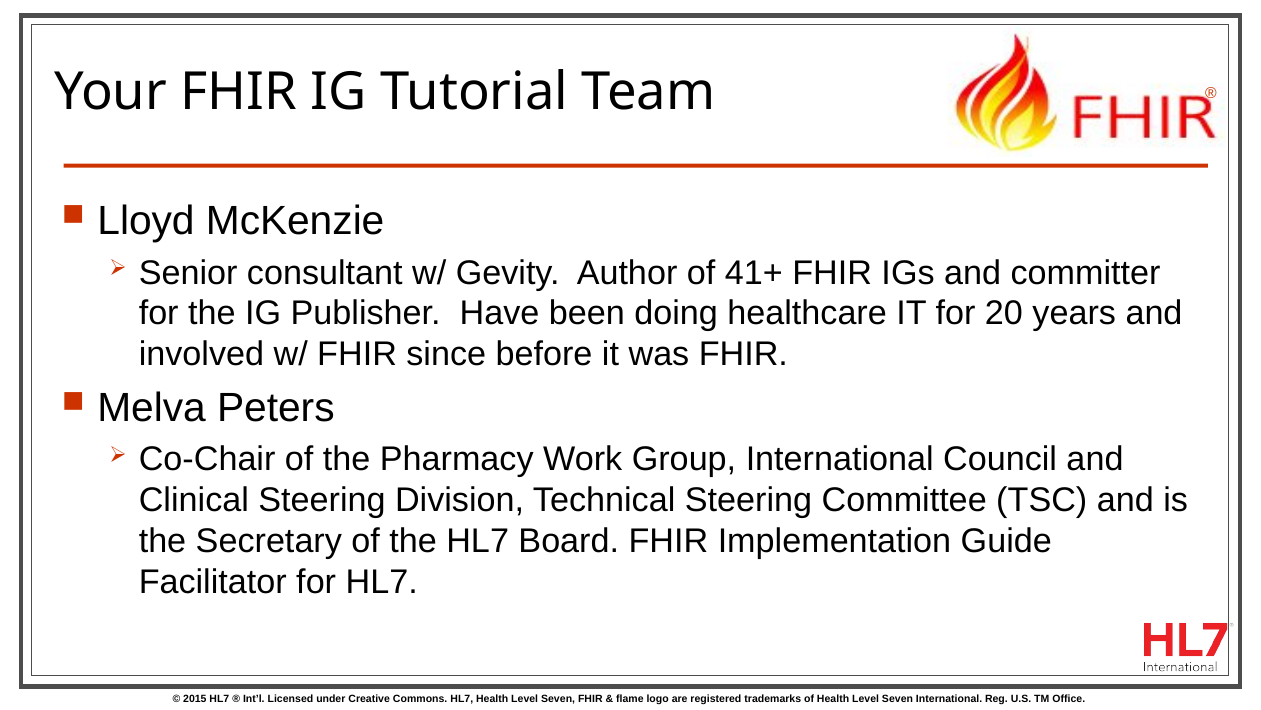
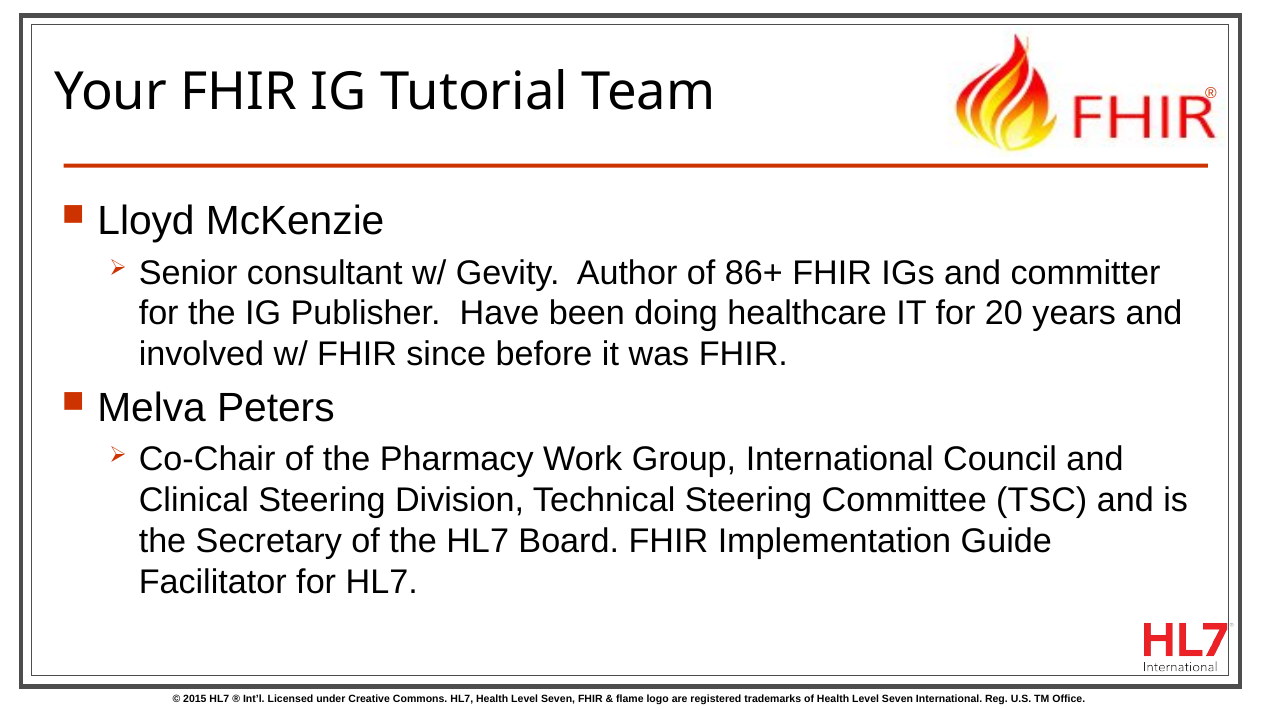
41+: 41+ -> 86+ (754, 272)
